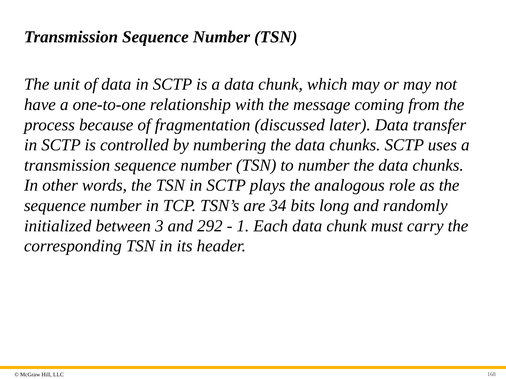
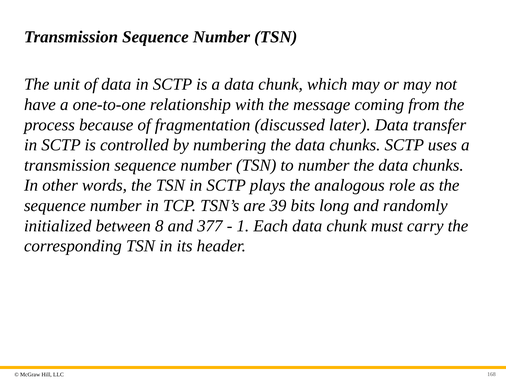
34: 34 -> 39 (278, 206)
3: 3 -> 8 (159, 226)
292: 292 -> 377 (210, 226)
